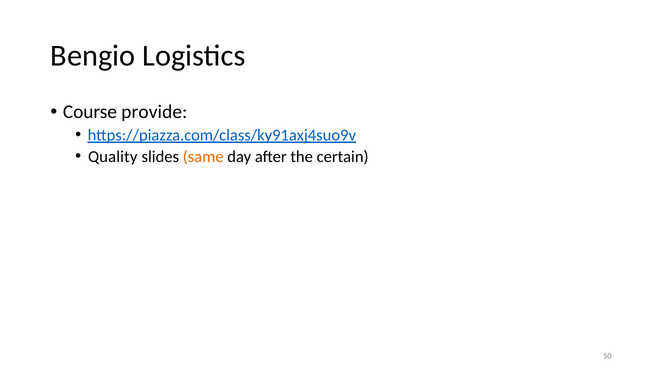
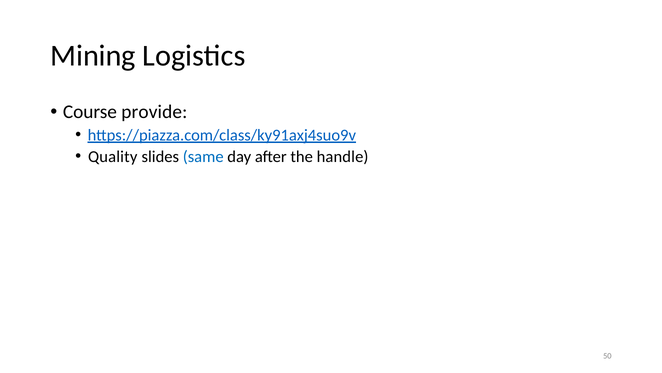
Bengio: Bengio -> Mining (93, 56)
same colour: orange -> blue (203, 156)
certain: certain -> handle (343, 156)
